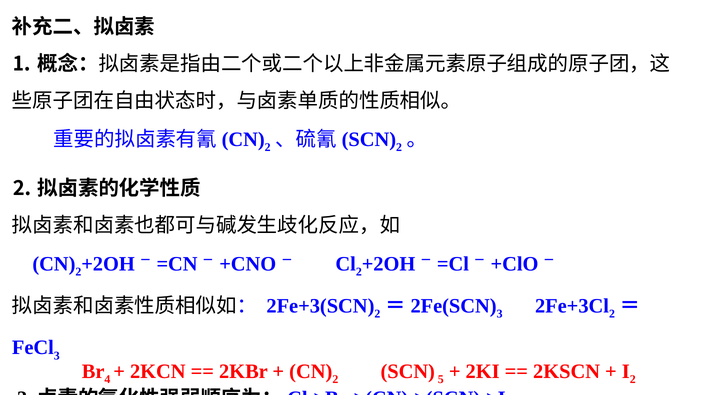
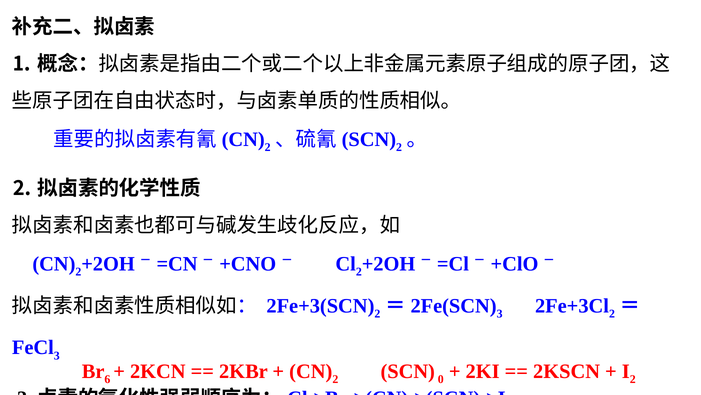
4: 4 -> 6 (107, 379)
5: 5 -> 0 (441, 379)
